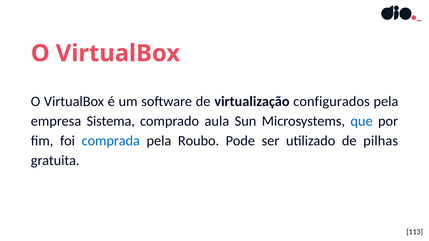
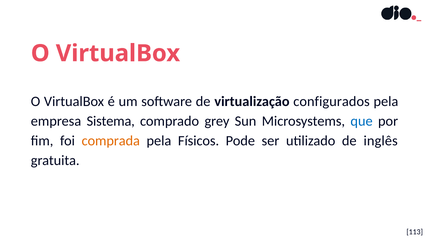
aula: aula -> grey (217, 121)
comprada colour: blue -> orange (111, 141)
Roubo: Roubo -> Físicos (199, 141)
pilhas: pilhas -> inglês (381, 141)
